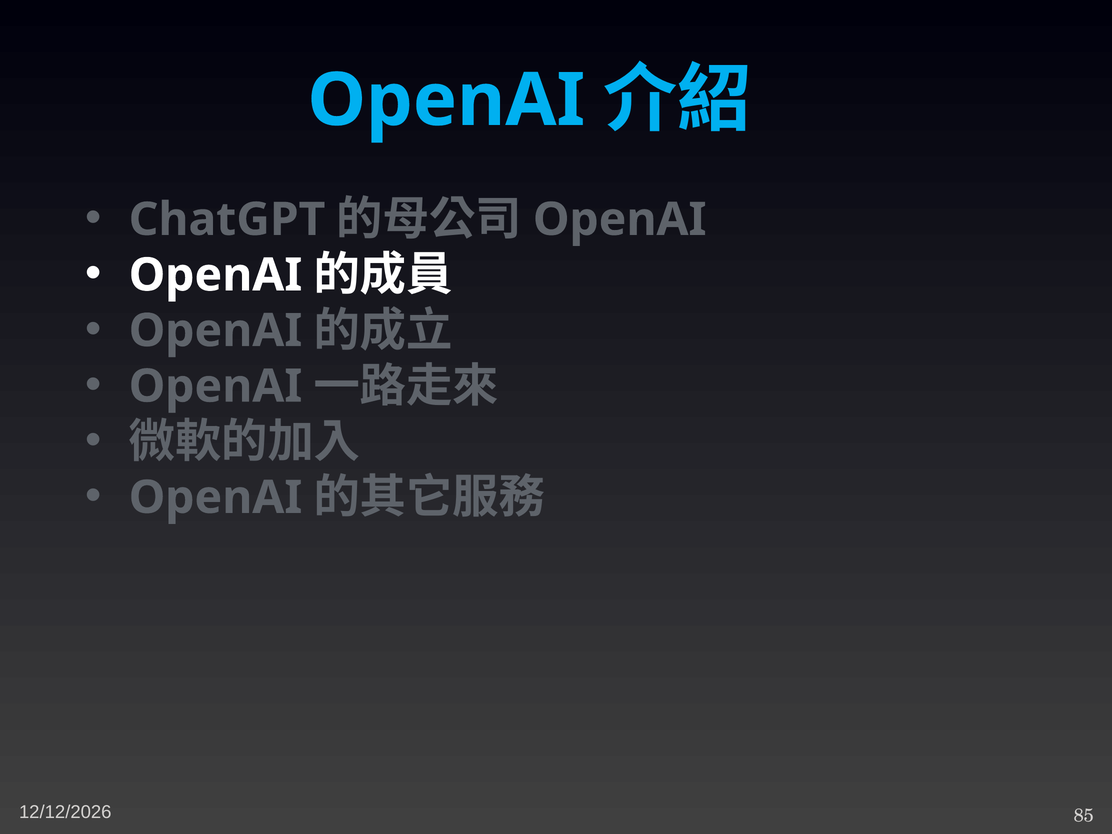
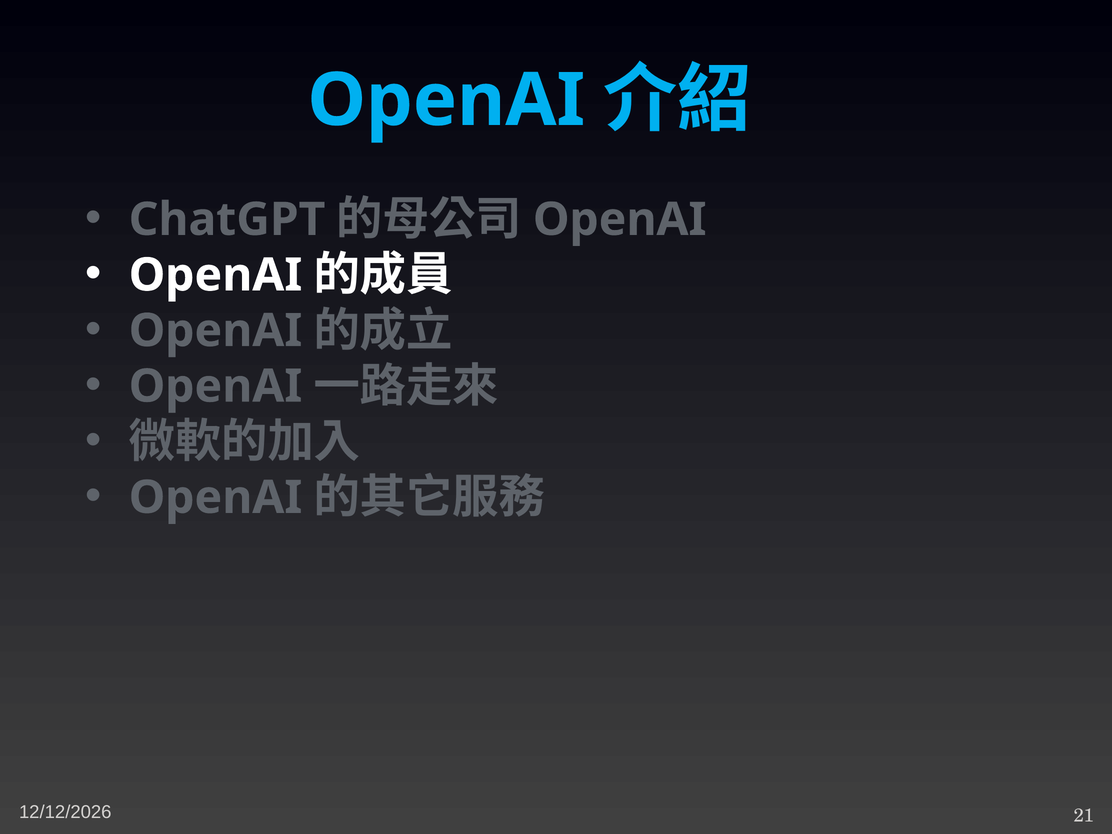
85: 85 -> 21 (1084, 816)
